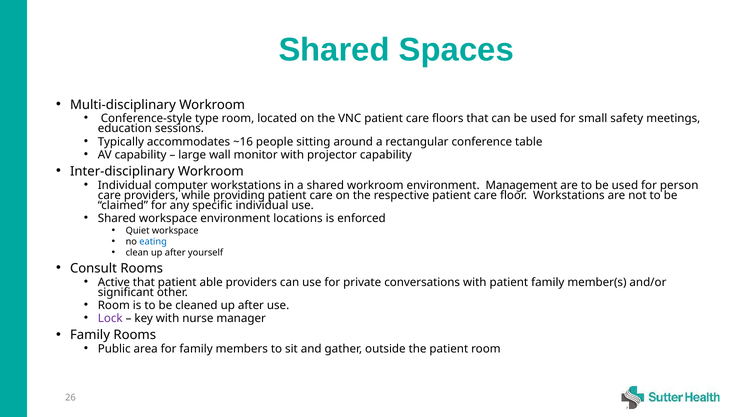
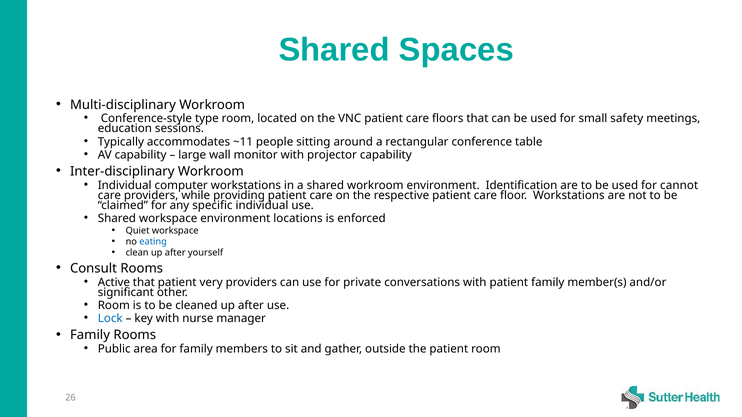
~16: ~16 -> ~11 (243, 142)
Management: Management -> Identification (521, 186)
person: person -> cannot (679, 186)
able: able -> very (211, 283)
Lock colour: purple -> blue (110, 319)
